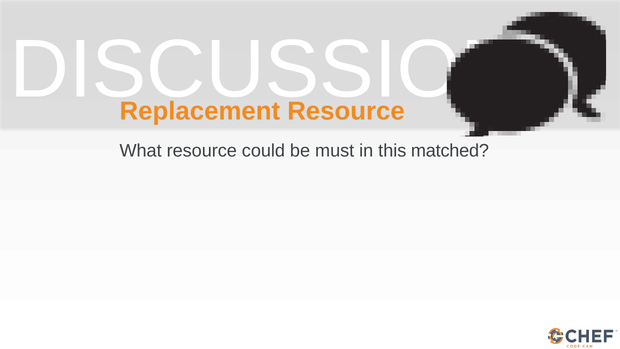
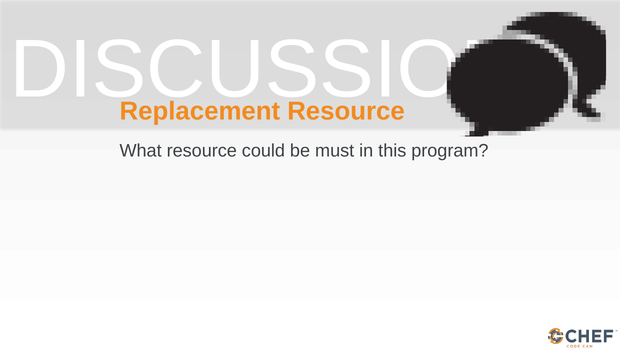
matched: matched -> program (450, 150)
